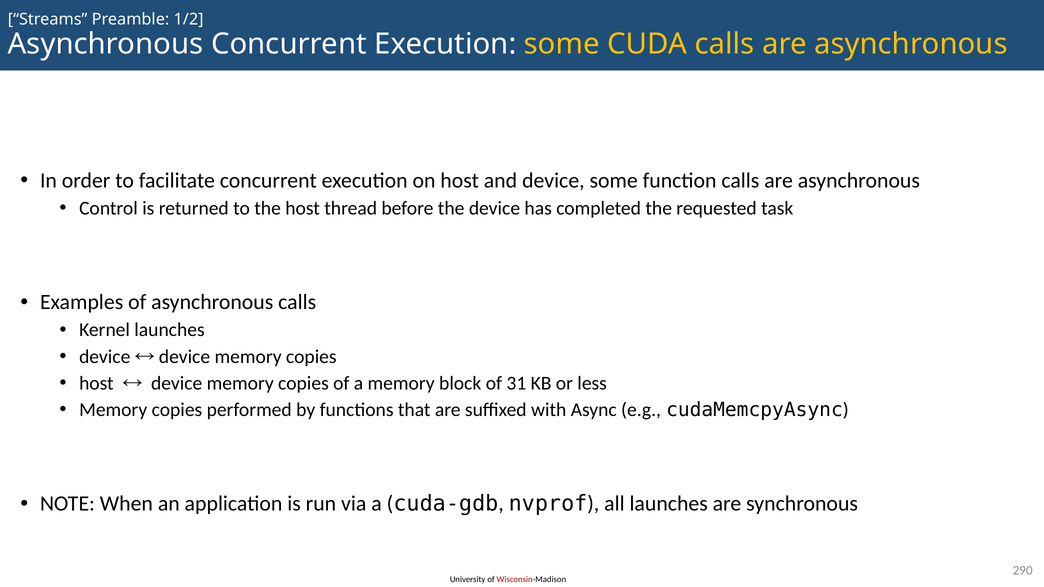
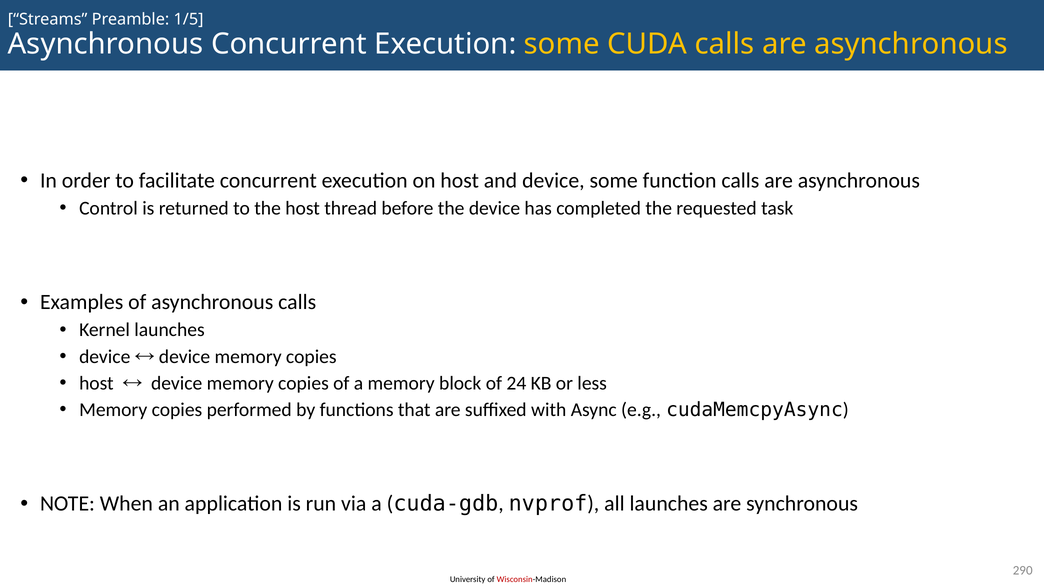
1/2: 1/2 -> 1/5 (189, 19)
31: 31 -> 24 (516, 383)
